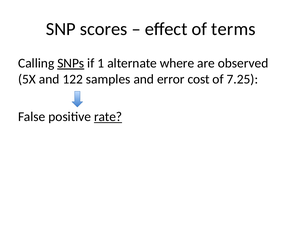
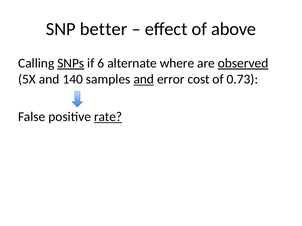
scores: scores -> better (104, 29)
terms: terms -> above (234, 29)
1: 1 -> 6 (101, 63)
observed underline: none -> present (243, 63)
122: 122 -> 140 (73, 79)
and underline: none -> present (144, 79)
7.25: 7.25 -> 0.73 (242, 79)
